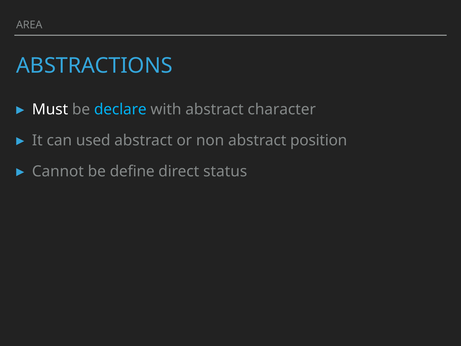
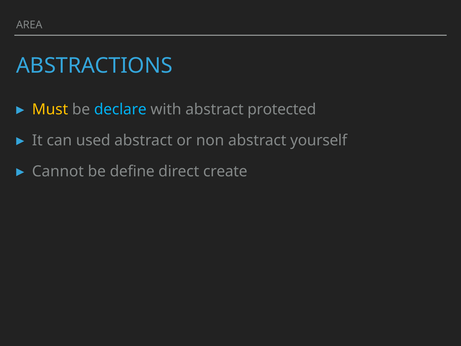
Must colour: white -> yellow (50, 109)
character: character -> protected (282, 109)
position: position -> yourself (319, 140)
status: status -> create (225, 171)
